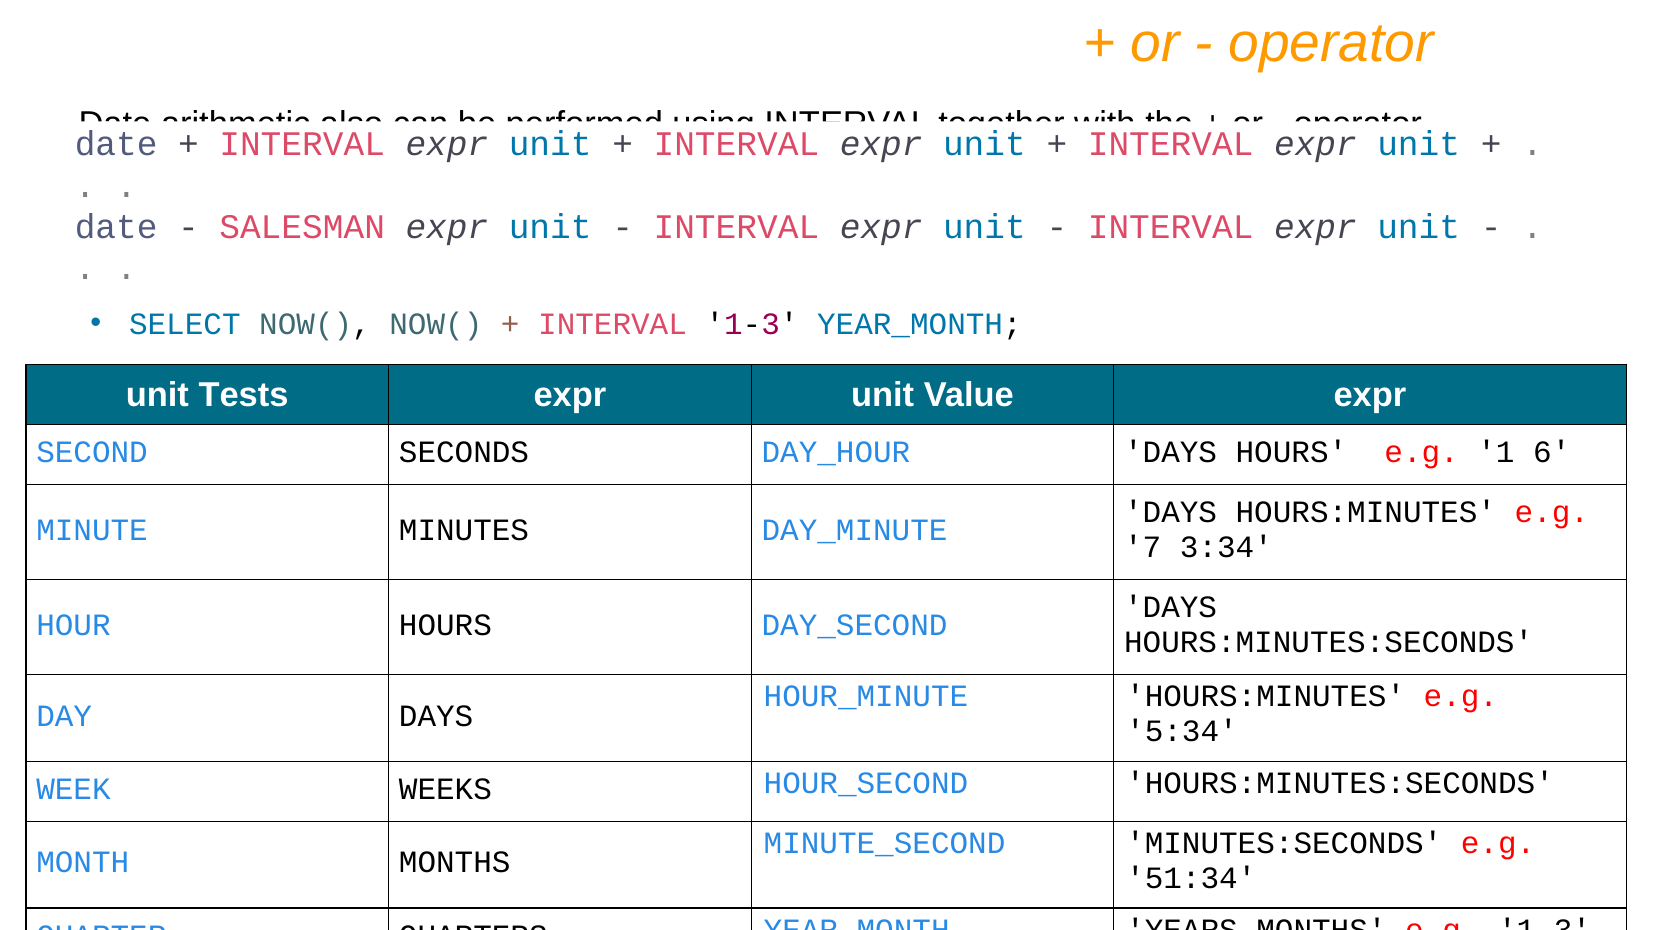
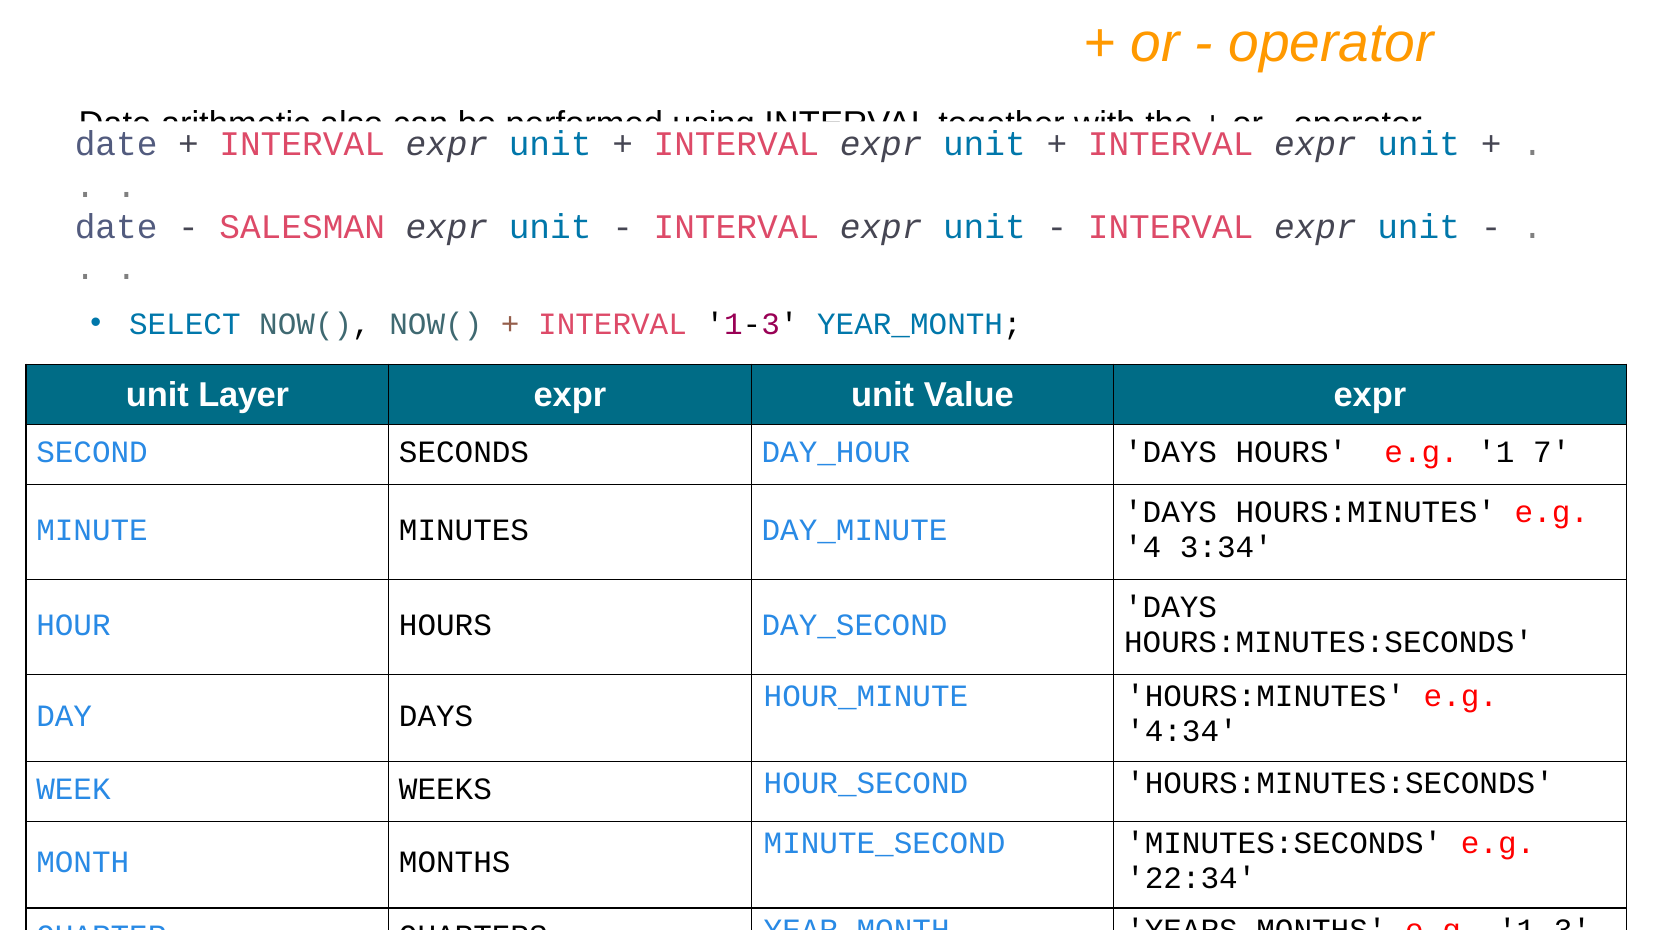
Tests: Tests -> Layer (244, 395)
6: 6 -> 7 (1552, 452)
7: 7 -> 4 (1143, 547)
5:34: 5:34 -> 4:34 (1182, 731)
51:34: 51:34 -> 22:34 (1191, 878)
